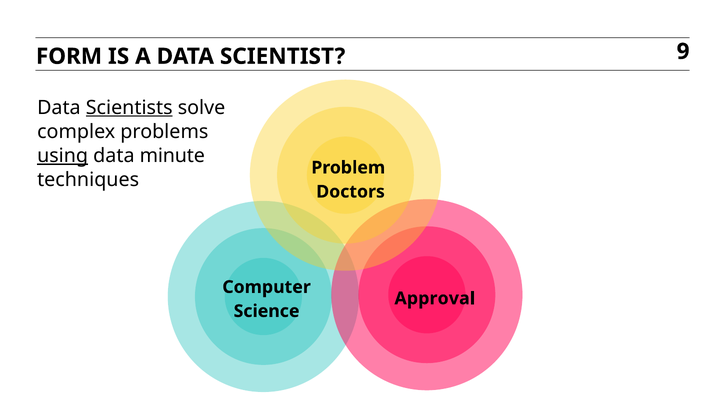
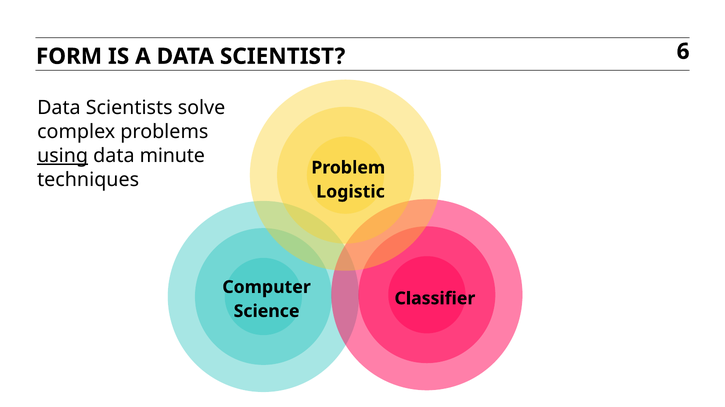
9: 9 -> 6 (683, 51)
Scientists underline: present -> none (129, 108)
Doctors: Doctors -> Logistic (351, 192)
Approval: Approval -> Classifier (435, 298)
